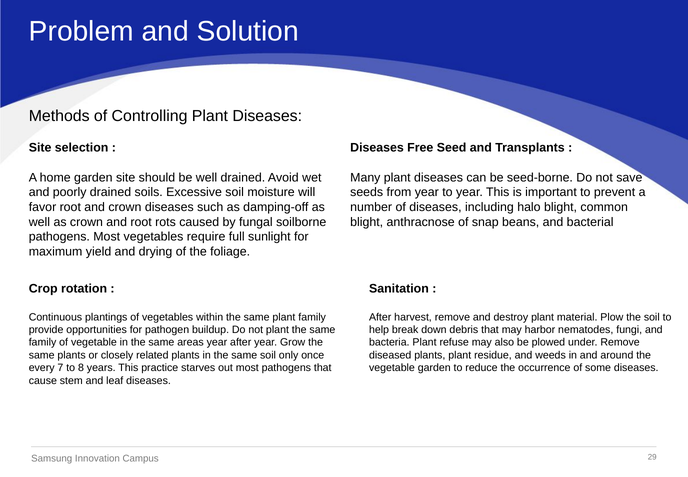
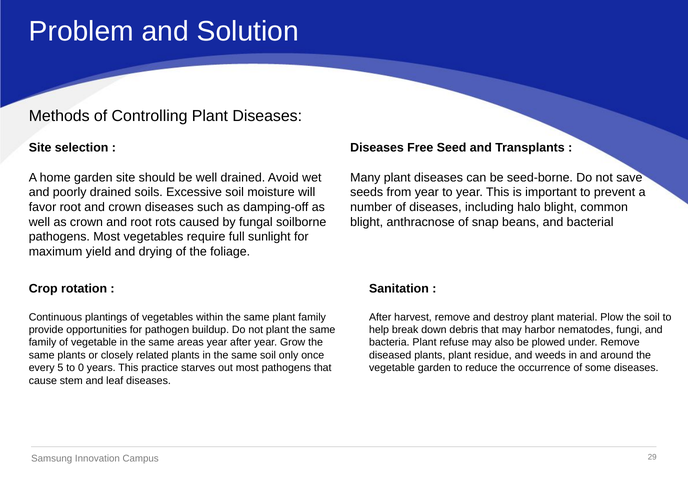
7: 7 -> 5 (60, 367)
8: 8 -> 0 (81, 367)
